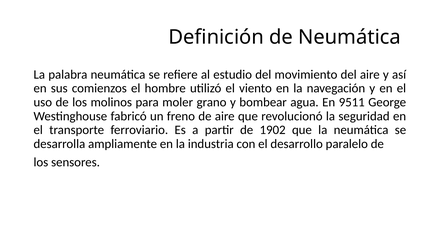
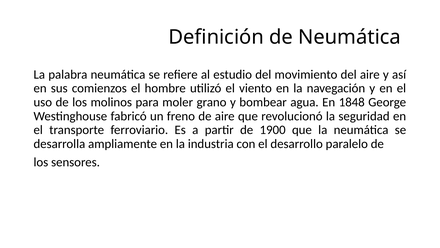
9511: 9511 -> 1848 (352, 102)
1902: 1902 -> 1900 (273, 130)
